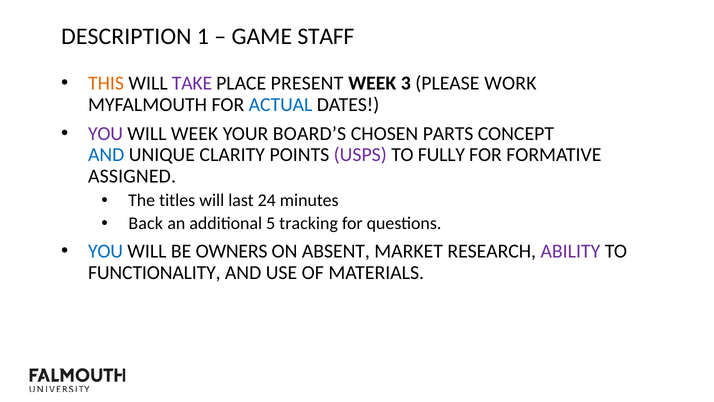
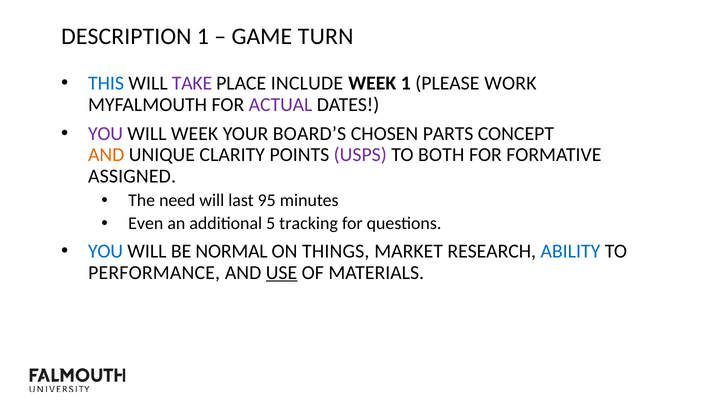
STAFF: STAFF -> TURN (326, 37)
THIS colour: orange -> blue (106, 83)
PRESENT: PRESENT -> INCLUDE (307, 83)
WEEK 3: 3 -> 1 (406, 83)
ACTUAL colour: blue -> purple (281, 105)
AND colour: blue -> orange (106, 155)
FULLY: FULLY -> BOTH (441, 155)
titles: titles -> need (177, 200)
24: 24 -> 95 (267, 200)
Back: Back -> Even (146, 223)
OWNERS: OWNERS -> NORMAL (232, 251)
ABSENT: ABSENT -> THINGS (336, 251)
ABILITY colour: purple -> blue (570, 251)
FUNCTIONALITY: FUNCTIONALITY -> PERFORMANCE (154, 272)
USE underline: none -> present (282, 272)
